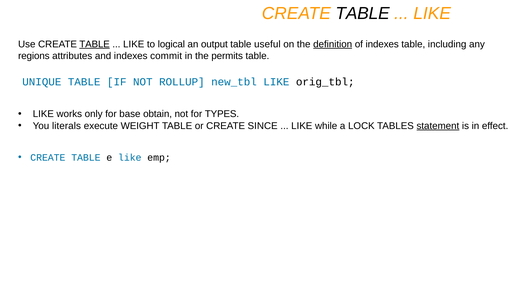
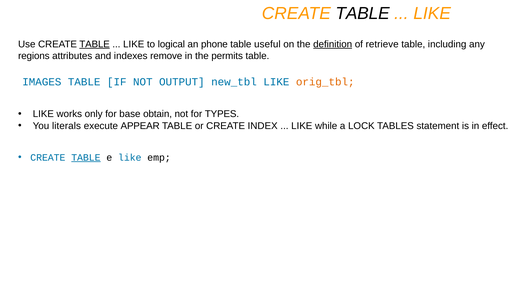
output: output -> phone (214, 44)
of indexes: indexes -> retrieve (382, 44)
commit: commit -> remove (166, 56)
UNIQUE: UNIQUE -> IMAGES (42, 82)
ROLLUP: ROLLUP -> OUTPUT (182, 82)
orig_tbl colour: black -> orange (325, 82)
WEIGHT: WEIGHT -> APPEAR (140, 126)
SINCE: SINCE -> INDEX (263, 126)
statement underline: present -> none (438, 126)
TABLE underline: none -> present (86, 157)
